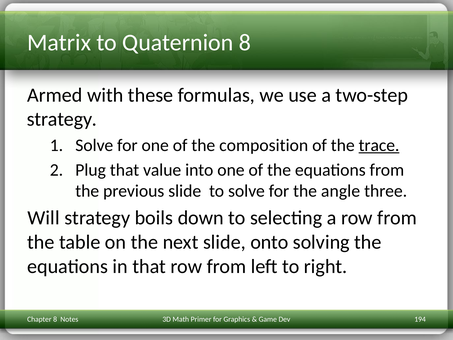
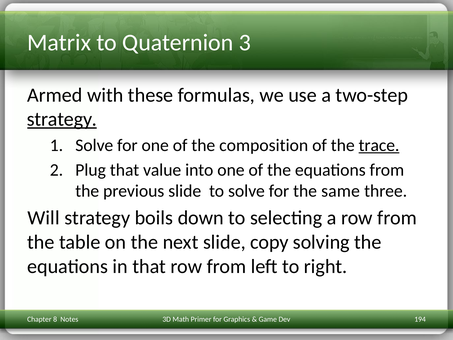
Quaternion 8: 8 -> 3 (245, 42)
strategy underline: none -> present (62, 119)
angle: angle -> same (341, 191)
onto: onto -> copy (269, 242)
